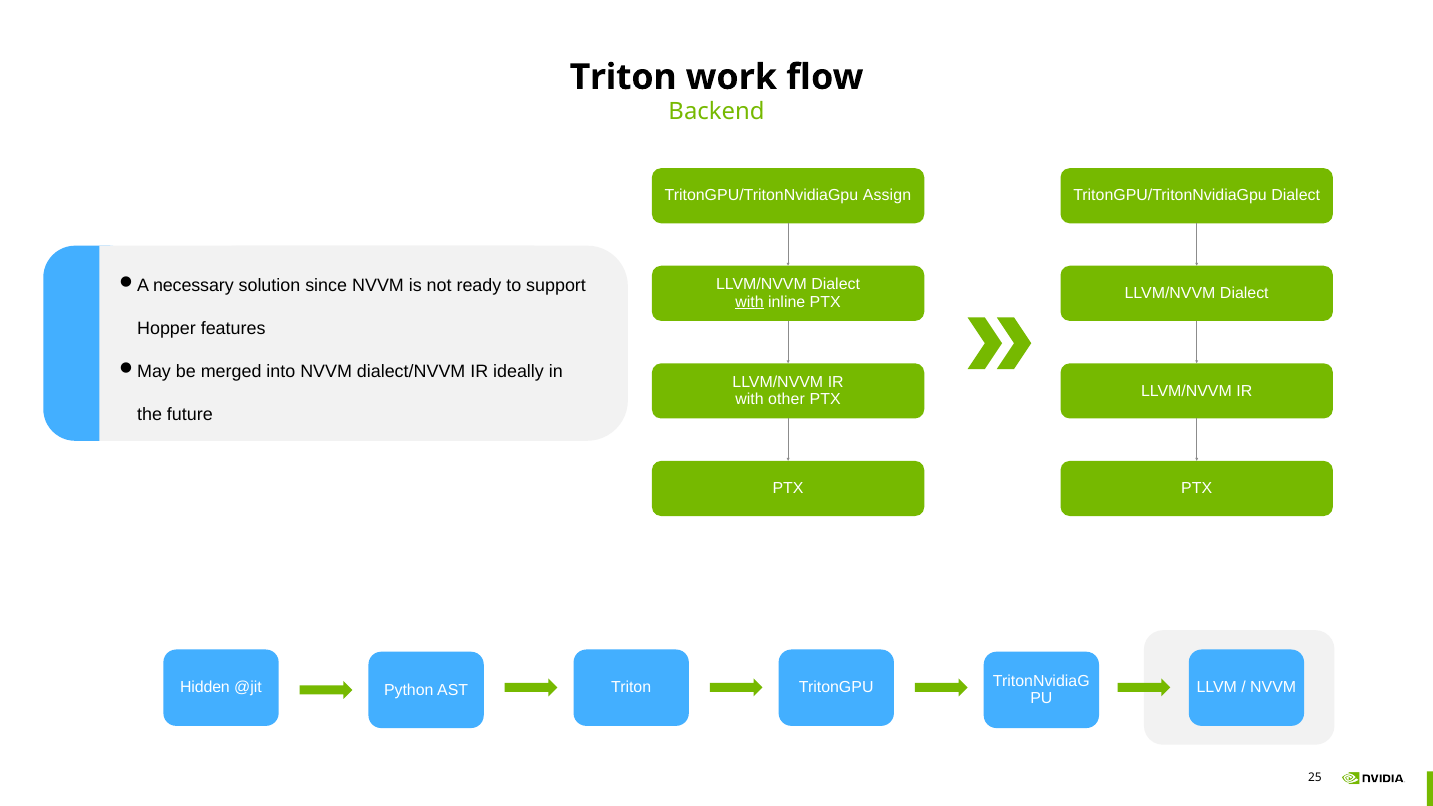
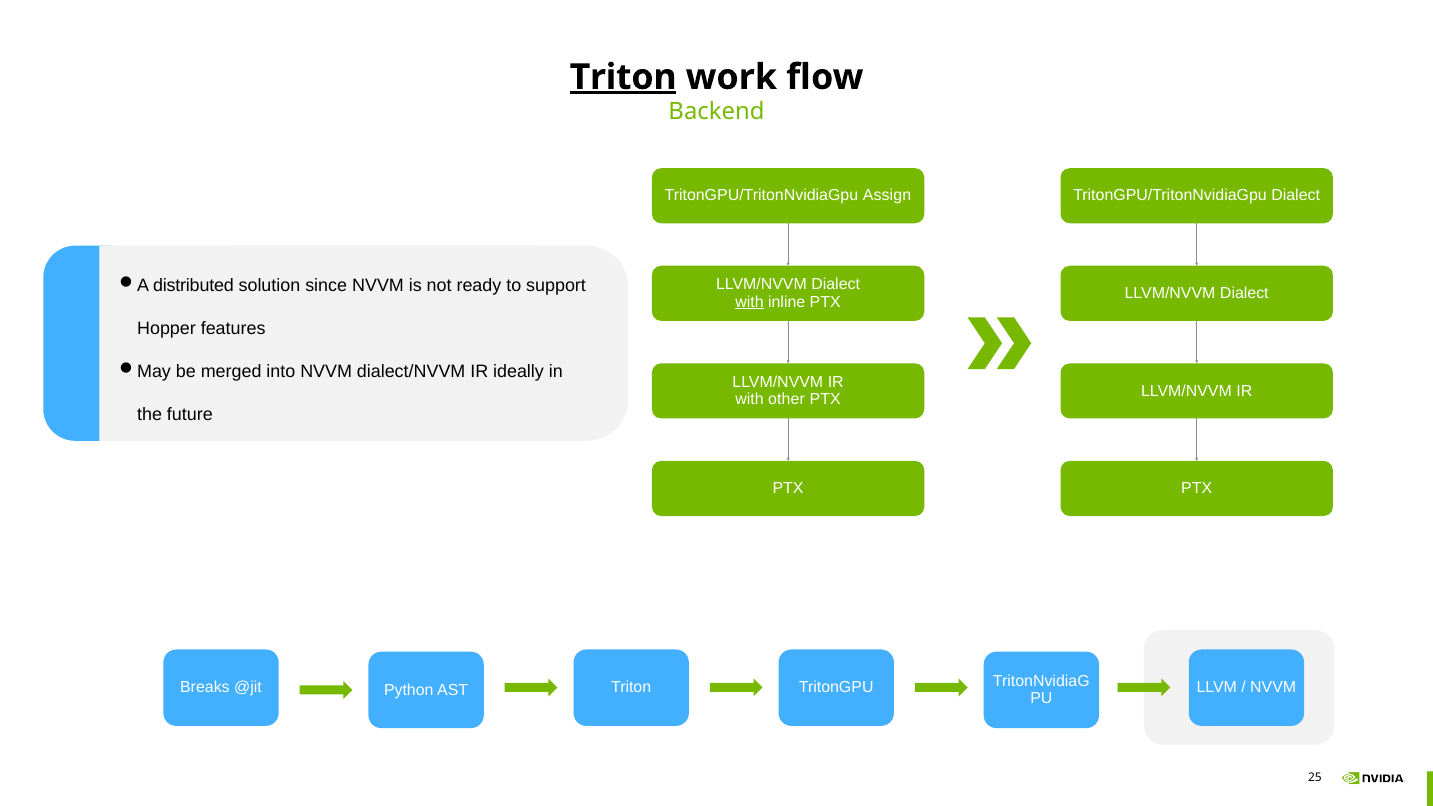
Triton underline: none -> present (623, 77)
necessary: necessary -> distributed (193, 286)
Hidden: Hidden -> Breaks (205, 688)
